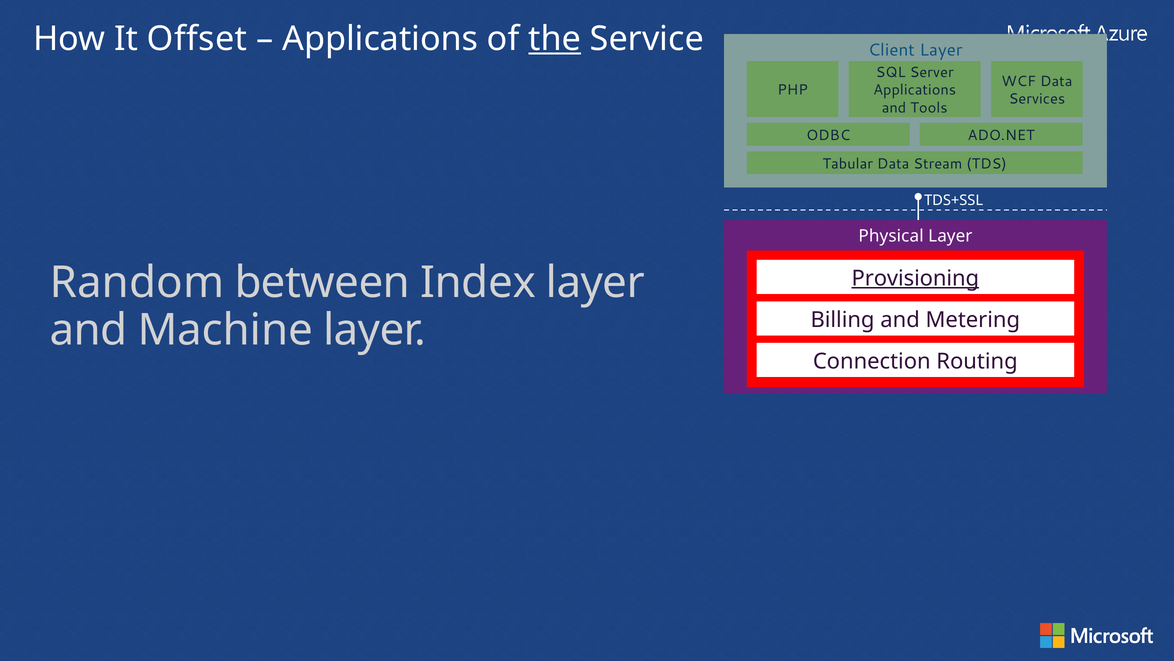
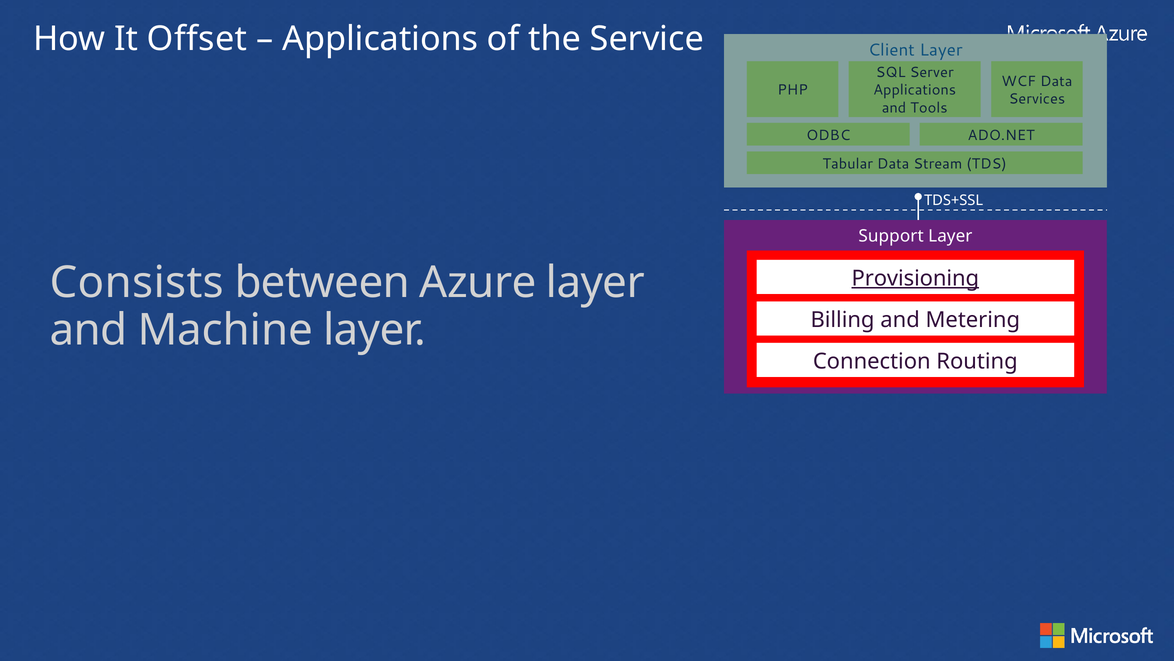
the underline: present -> none (555, 39)
Physical: Physical -> Support (891, 236)
Random: Random -> Consists (137, 282)
Index: Index -> Azure (478, 282)
